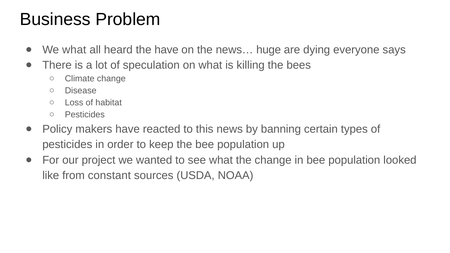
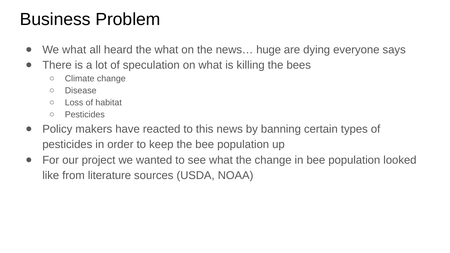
the have: have -> what (166, 50)
constant: constant -> literature (109, 176)
